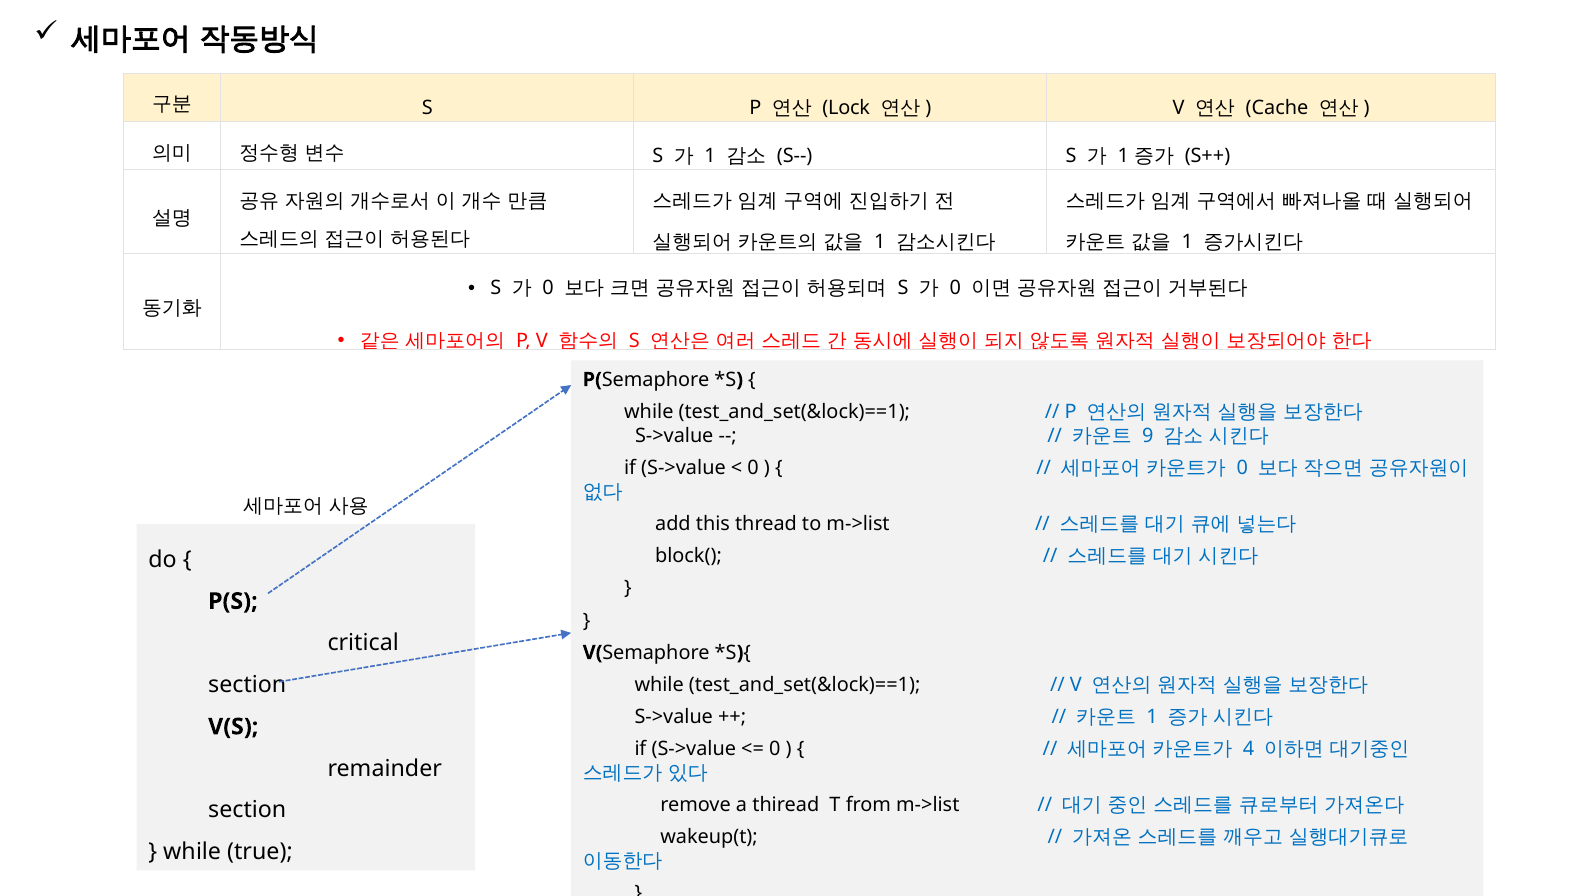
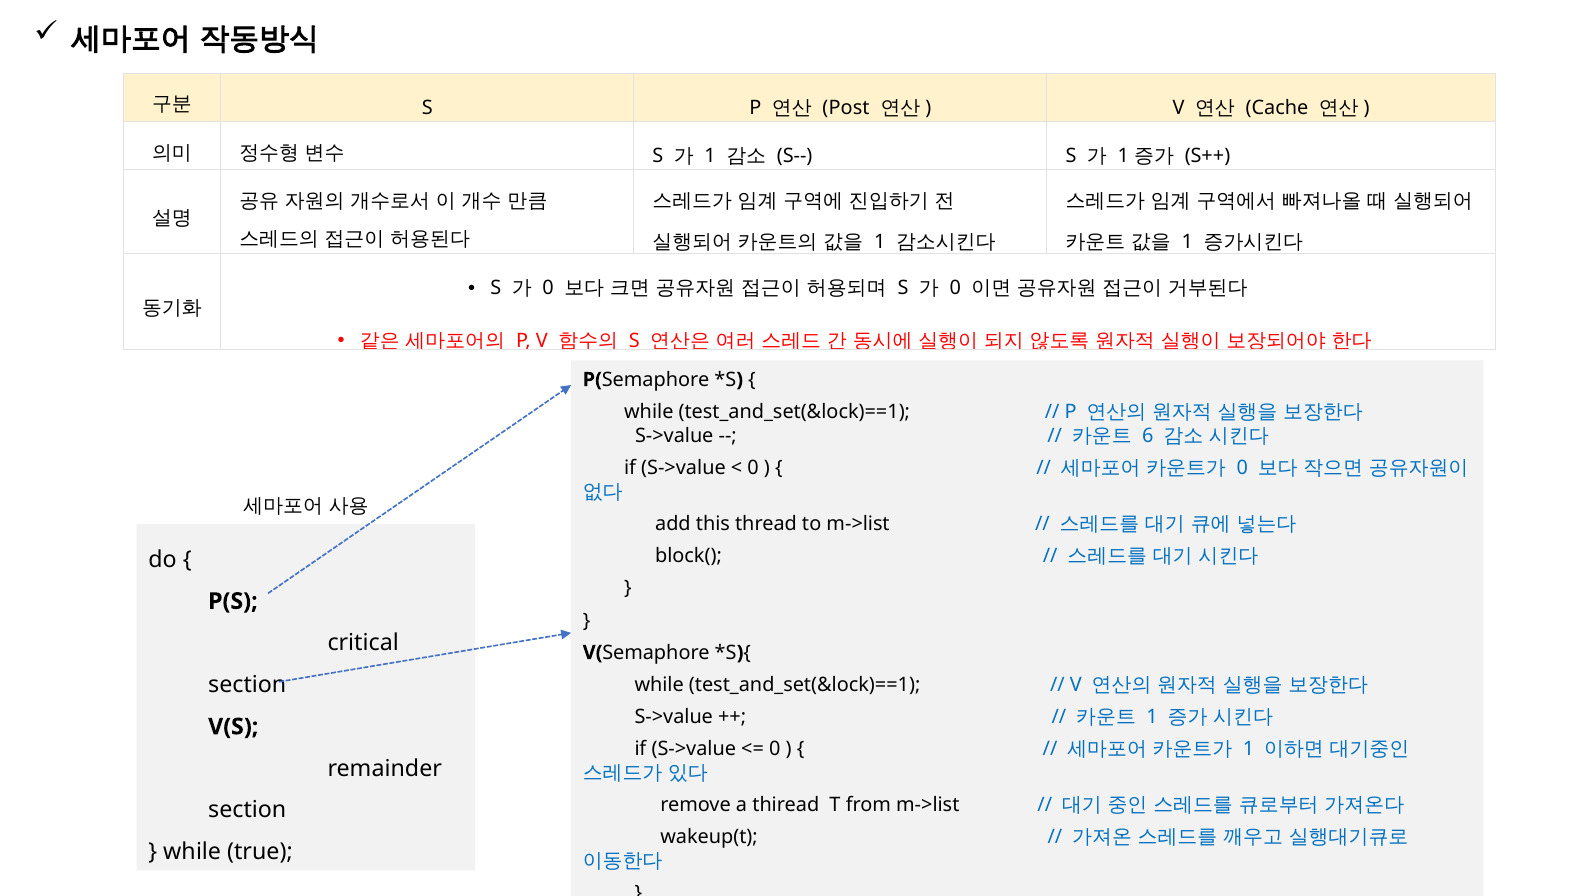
Lock: Lock -> Post (846, 108)
9: 9 -> 6 (1148, 435)
4: 4 -> 1 (1249, 749)
